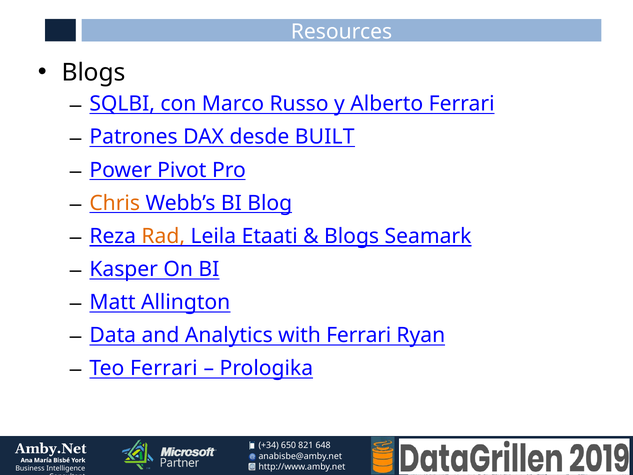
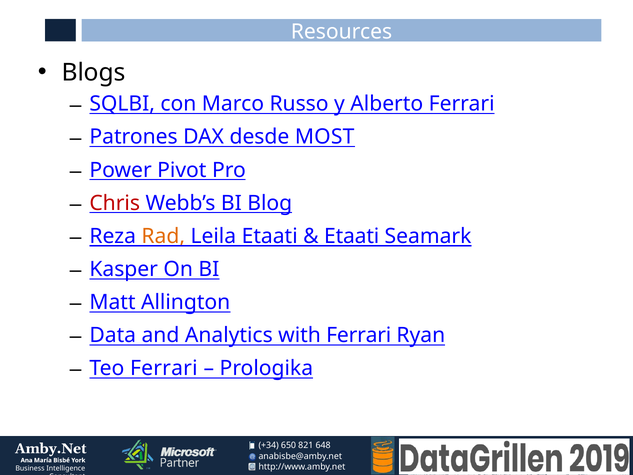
BUILT: BUILT -> MOST (325, 137)
Chris colour: orange -> red (115, 203)
Blogs: Blogs -> Etaati (352, 236)
